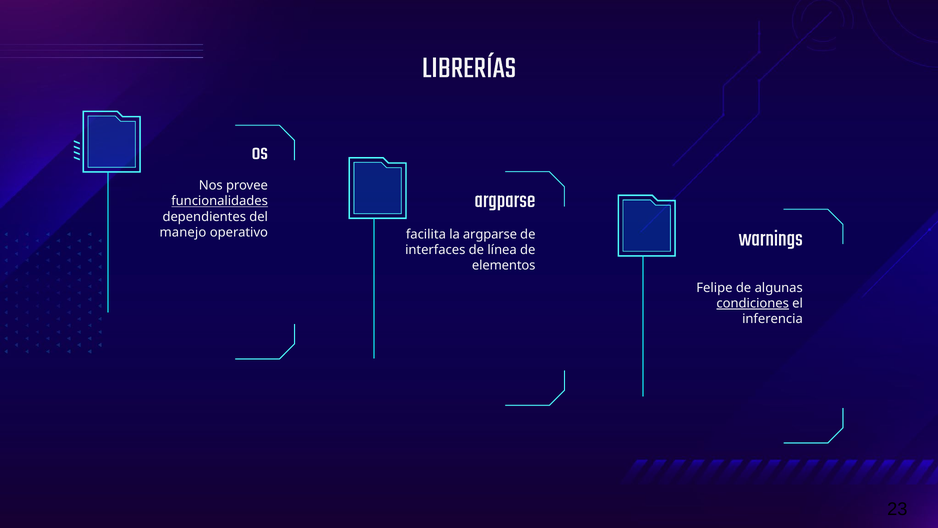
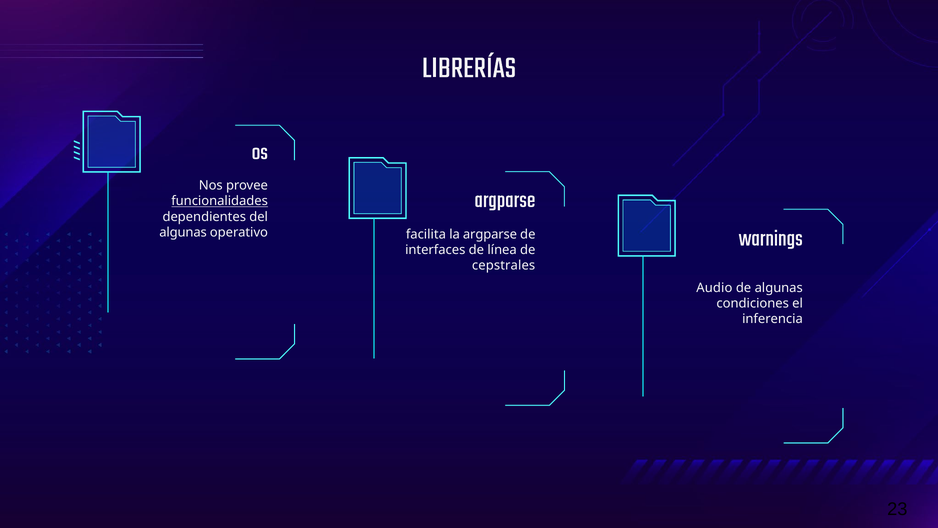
manejo: manejo -> algunas (183, 232)
elementos: elementos -> cepstrales (504, 266)
Felipe: Felipe -> Audio (714, 288)
condiciones underline: present -> none (753, 303)
